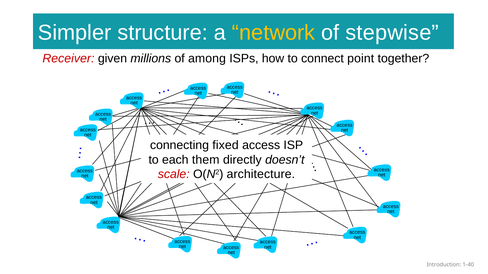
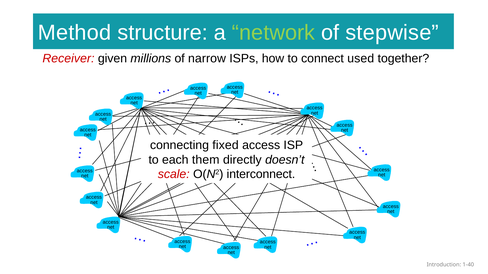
Simpler: Simpler -> Method (75, 33)
network colour: yellow -> light green (274, 33)
among: among -> narrow (207, 59)
point: point -> used (361, 59)
architecture: architecture -> interconnect (261, 175)
